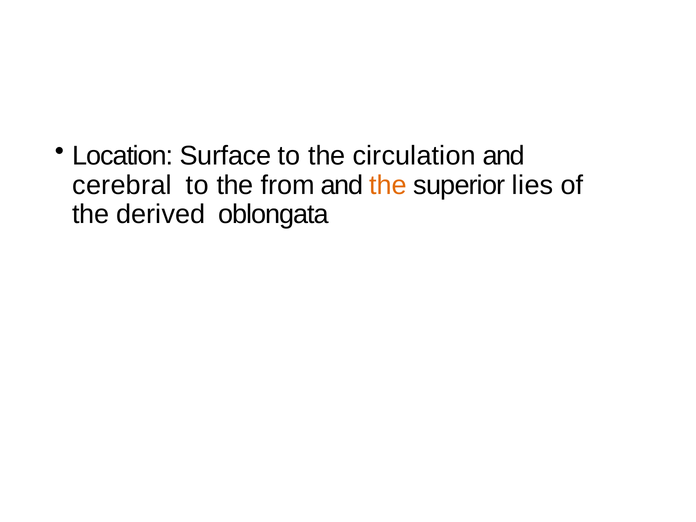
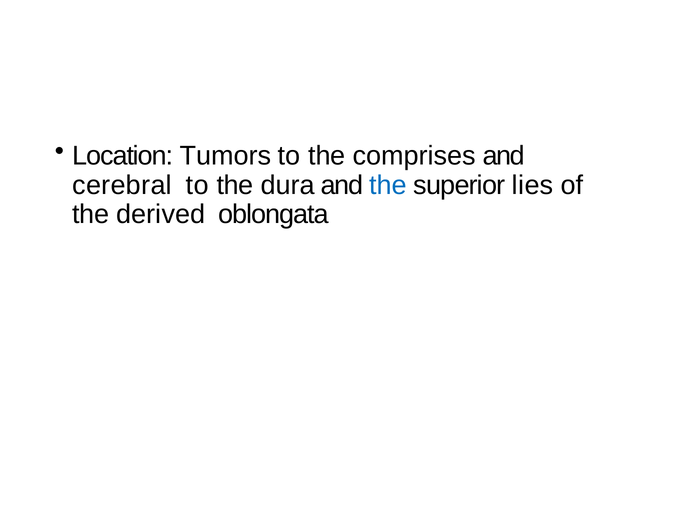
Surface: Surface -> Tumors (225, 156)
circulation: circulation -> comprises (414, 156)
from: from -> dura (288, 185)
the colour: orange -> blue (388, 185)
